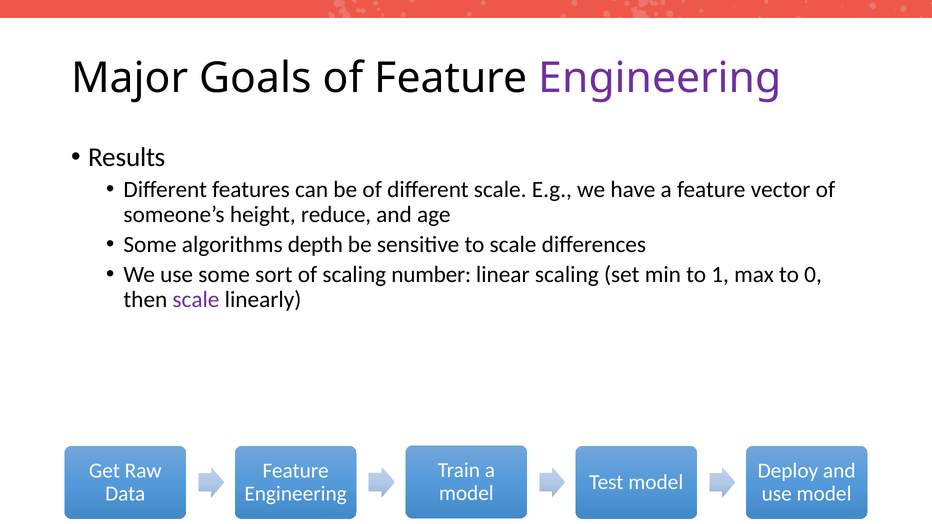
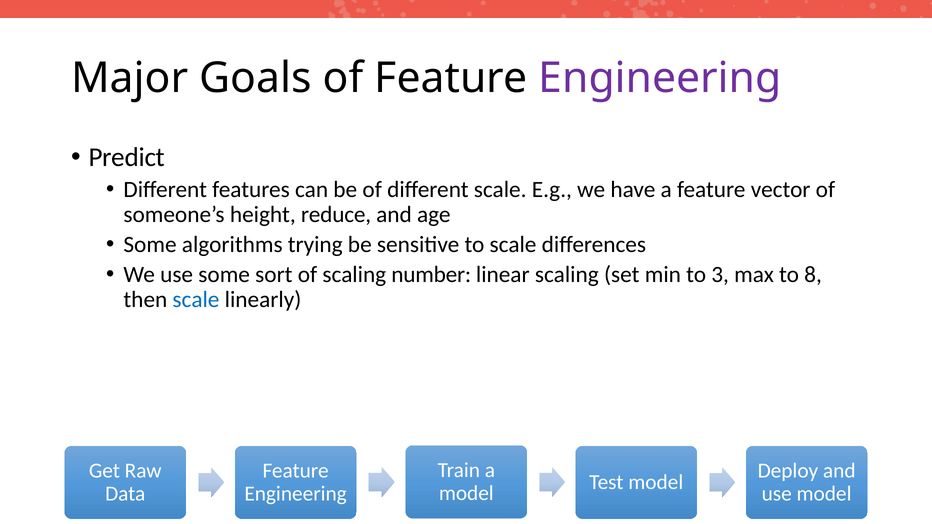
Results: Results -> Predict (127, 158)
depth: depth -> trying (315, 245)
1: 1 -> 3 (720, 275)
0: 0 -> 8 (813, 275)
scale colour: purple -> blue (196, 300)
